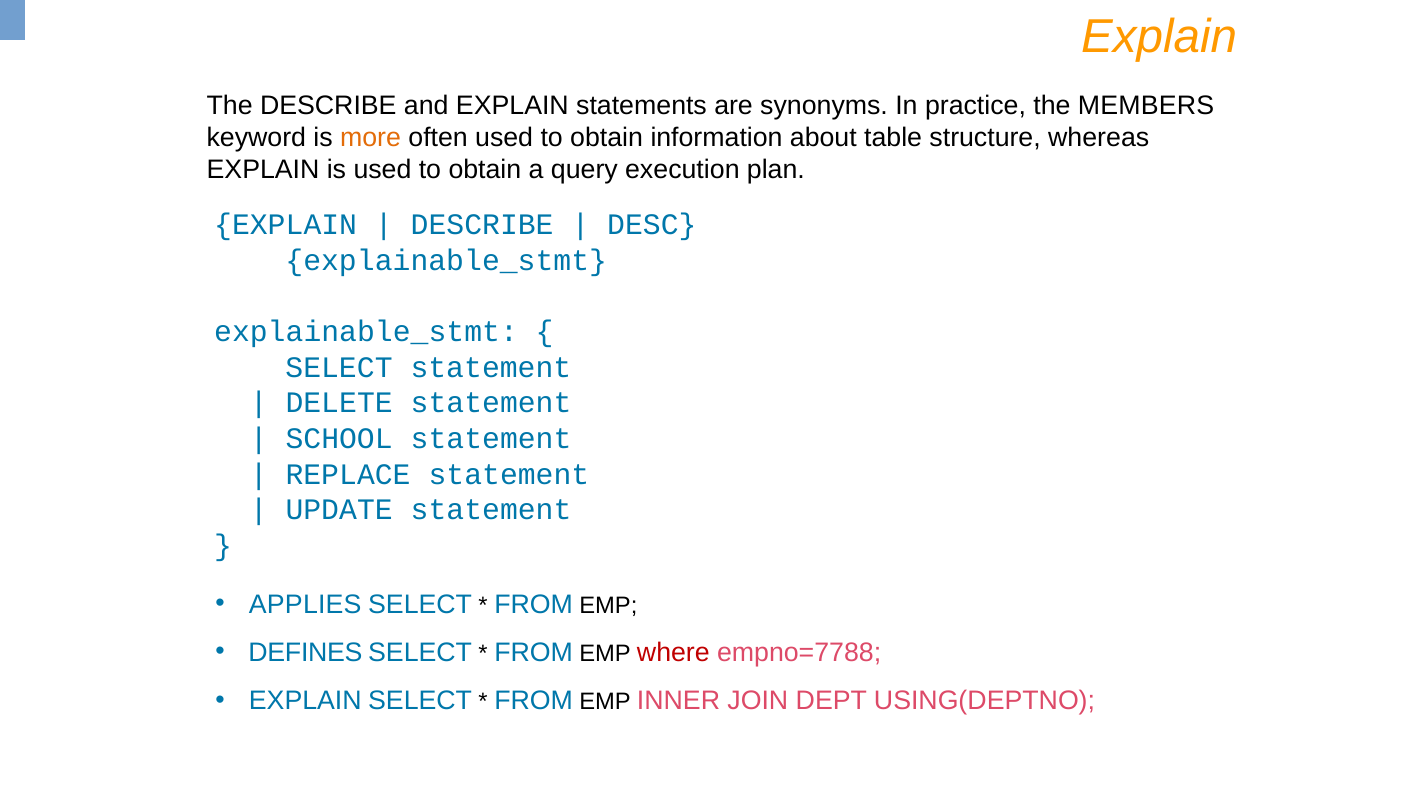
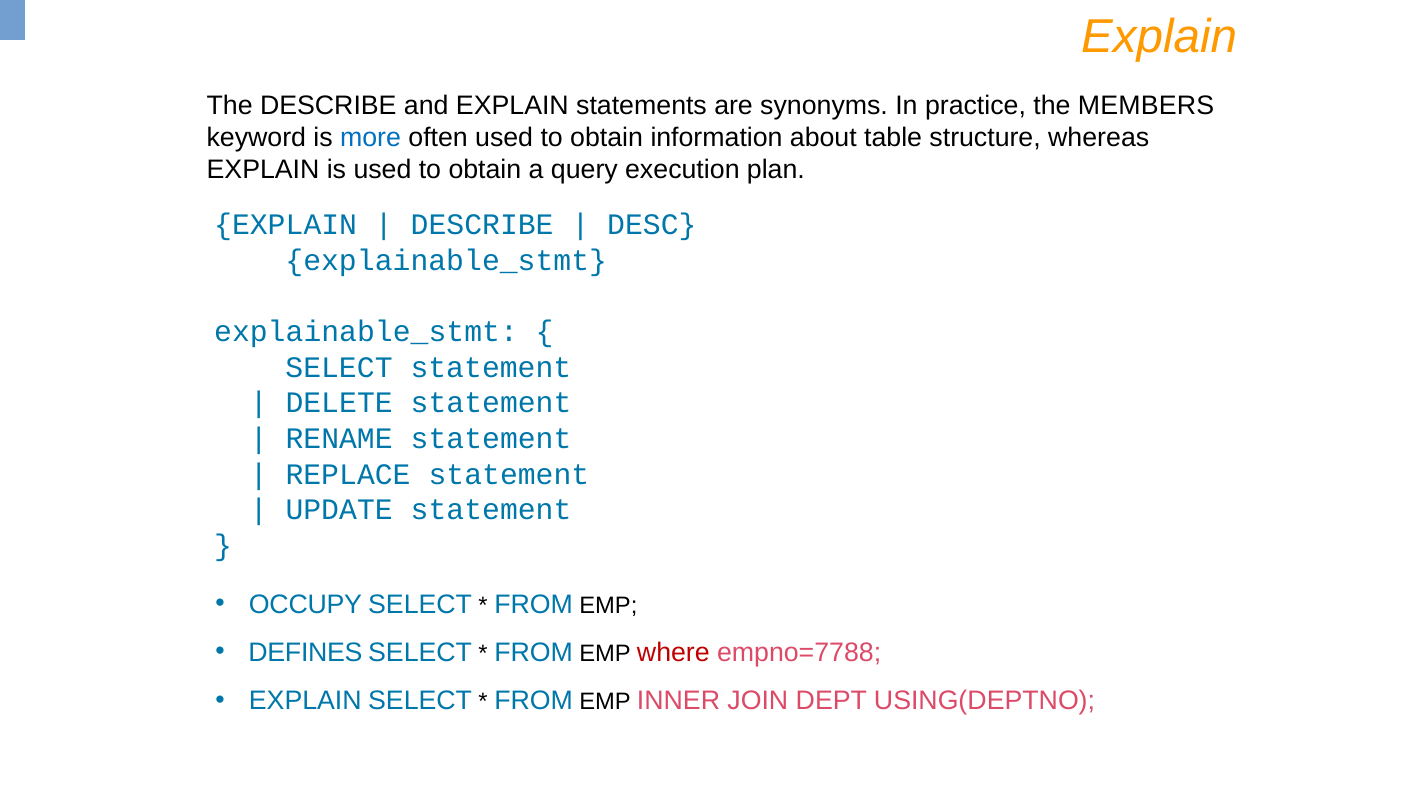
more colour: orange -> blue (371, 137)
SCHOOL: SCHOOL -> RENAME (339, 439)
APPLIES: APPLIES -> OCCUPY (305, 605)
